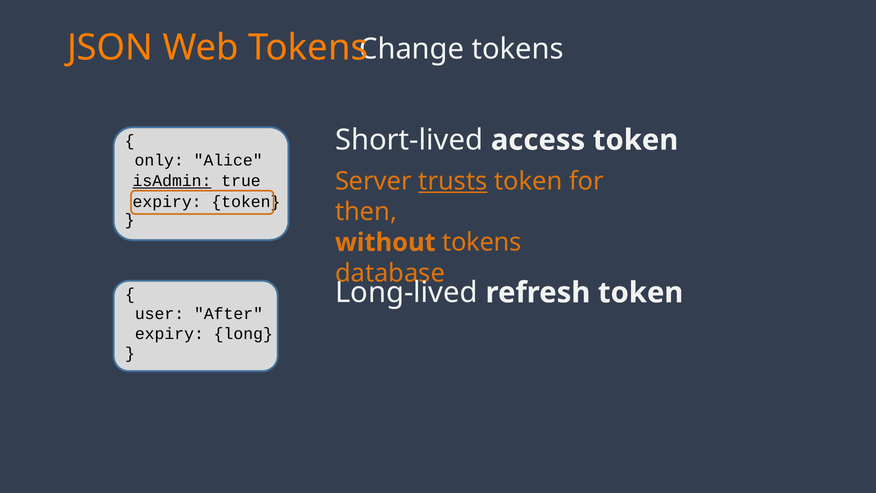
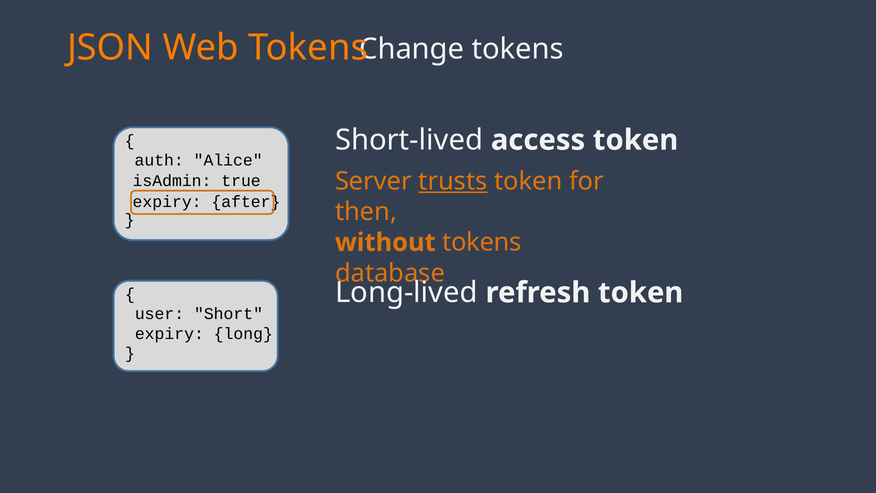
only: only -> auth (159, 160)
isAdmin underline: present -> none (172, 181)
expiry token: token -> after (246, 202)
After: After -> Short (229, 314)
